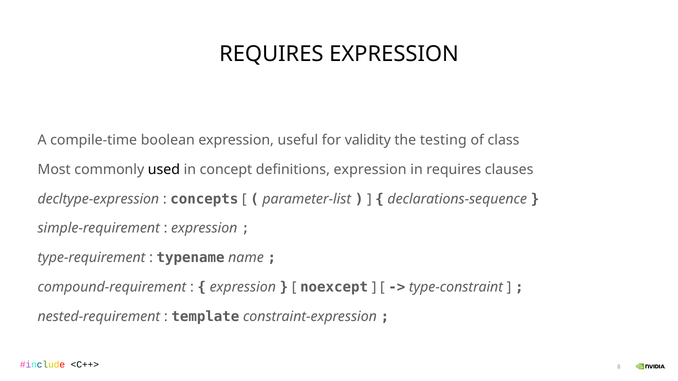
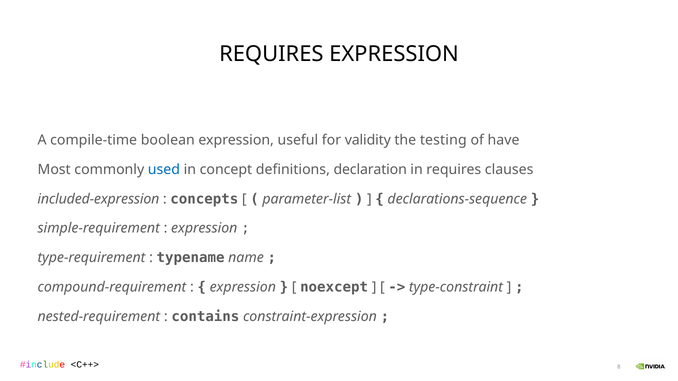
class: class -> have (504, 140)
used colour: black -> blue (164, 170)
definitions expression: expression -> declaration (370, 170)
decltype-expression: decltype-expression -> included-expression (98, 199)
template: template -> contains (205, 317)
